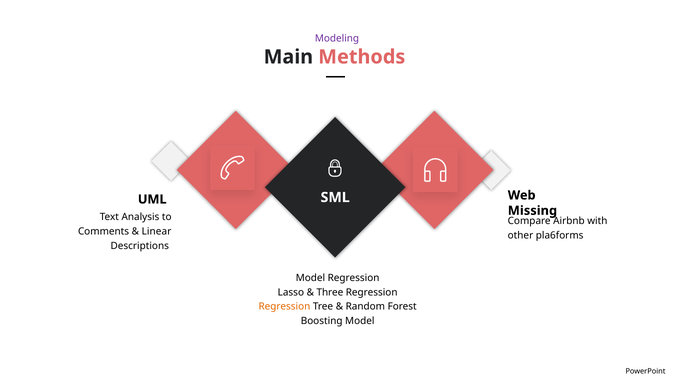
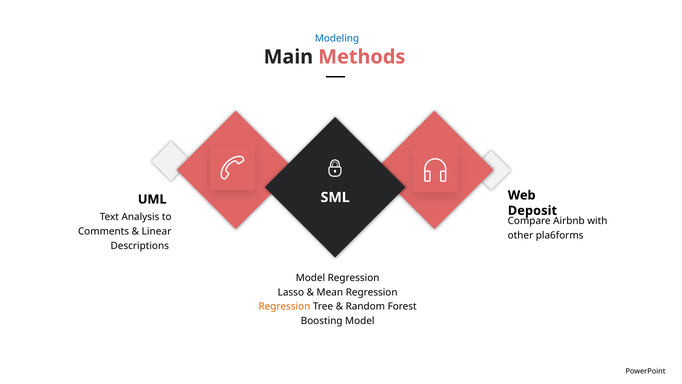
Modeling colour: purple -> blue (337, 38)
Missing: Missing -> Deposit (532, 210)
Three: Three -> Mean (330, 292)
